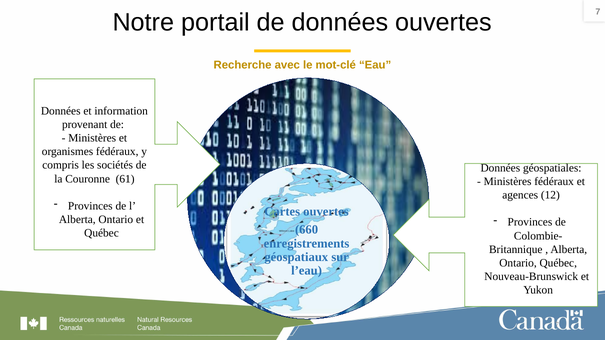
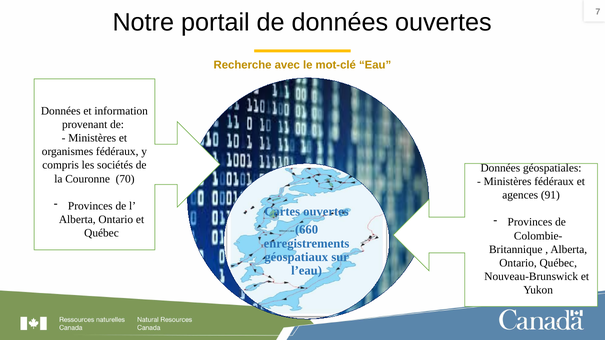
61: 61 -> 70 (125, 179)
12: 12 -> 91 (550, 195)
